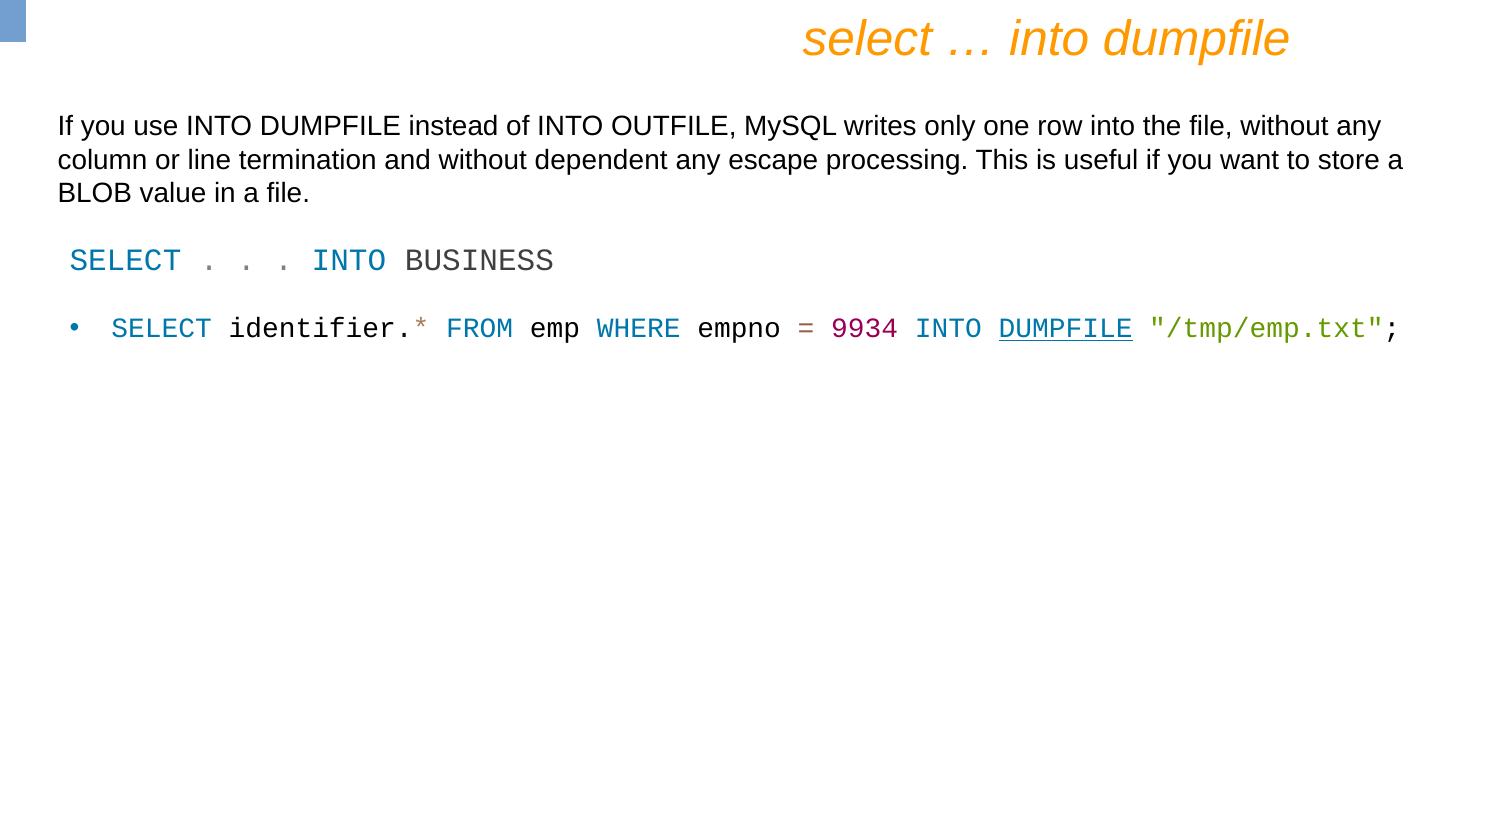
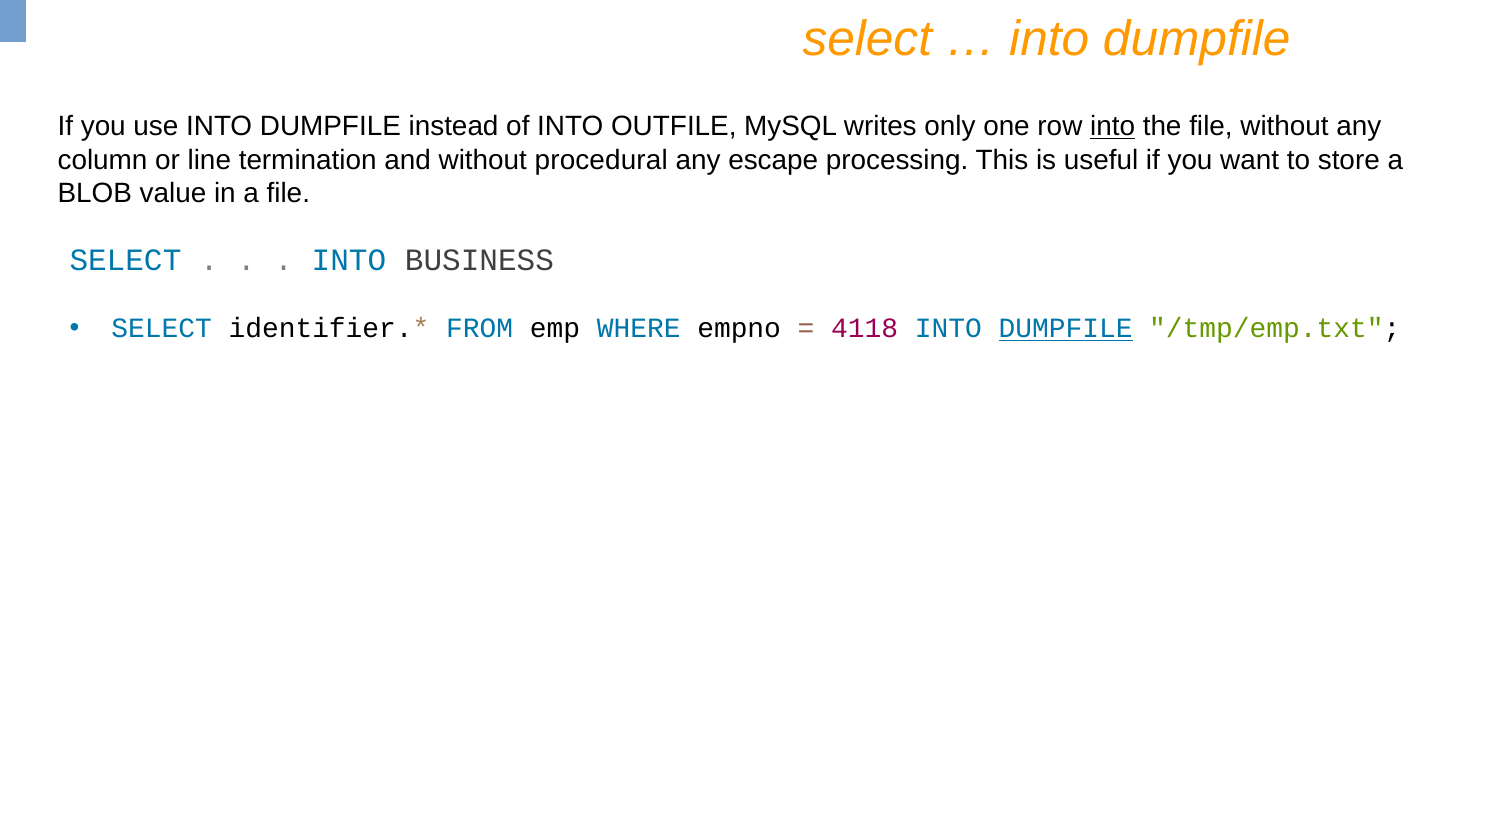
into underline: none -> present (1113, 126)
dependent: dependent -> procedural (601, 160)
9934: 9934 -> 4118 (865, 328)
